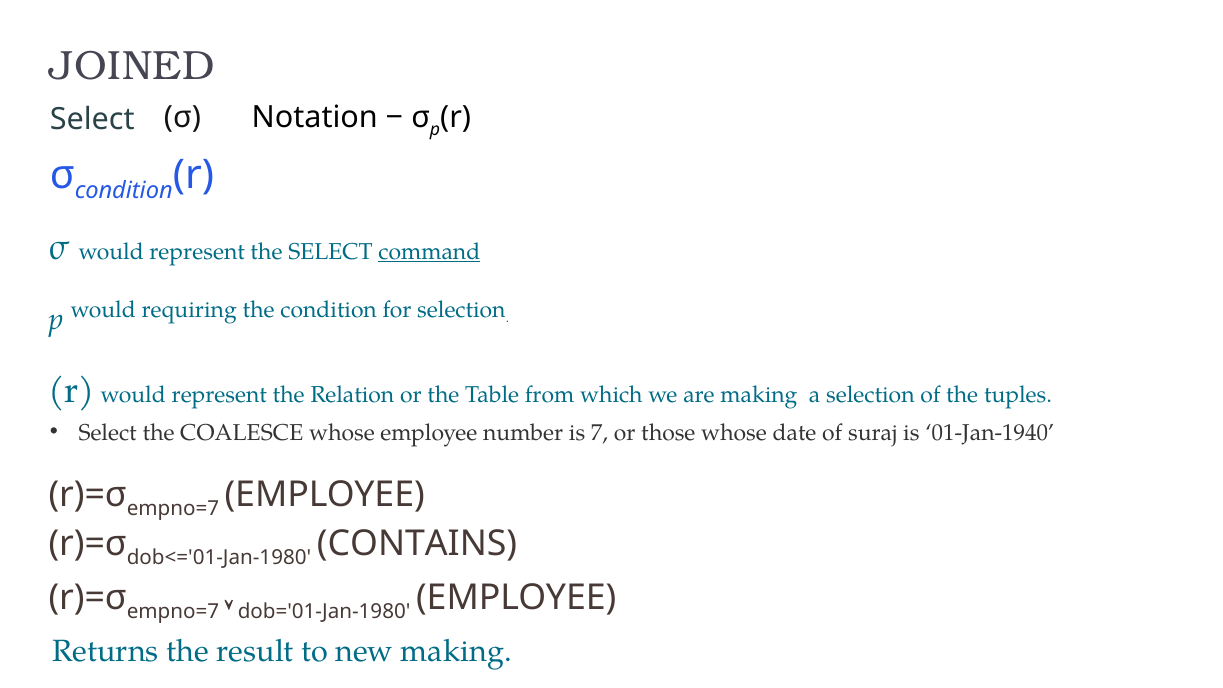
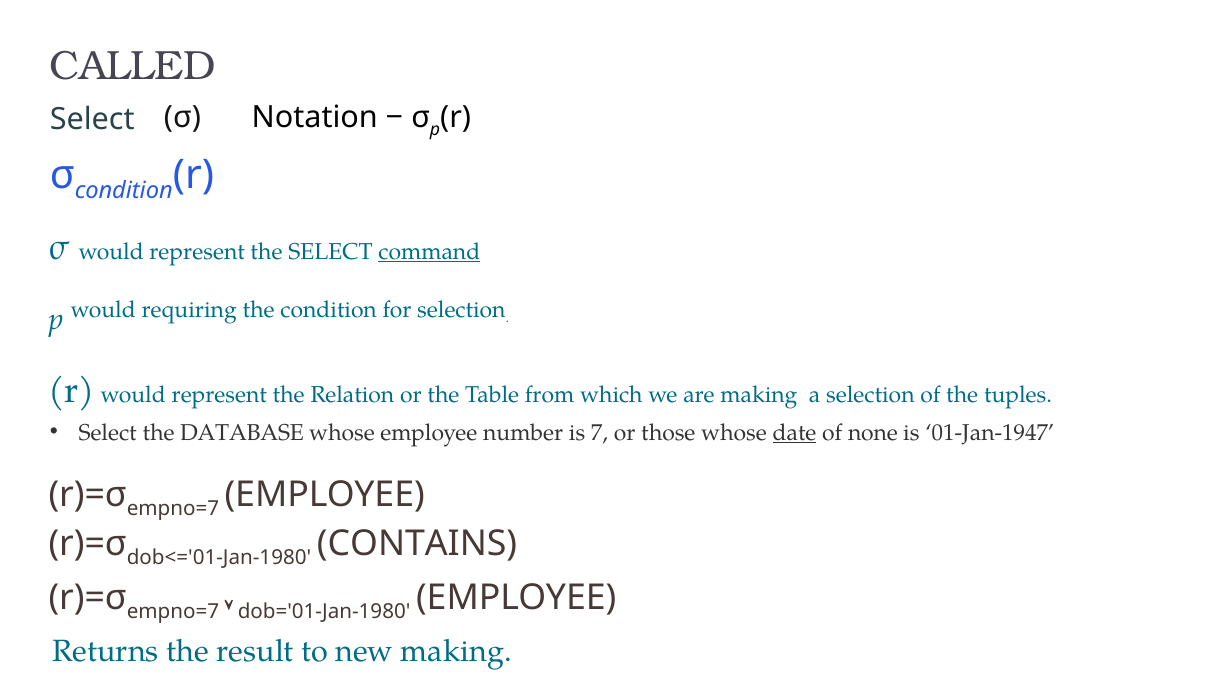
JOINED: JOINED -> CALLED (133, 66)
COALESCE: COALESCE -> DATABASE (242, 433)
date underline: none -> present (795, 433)
suraj: suraj -> none (873, 433)
01-Jan-1940: 01-Jan-1940 -> 01-Jan-1947 (990, 433)
